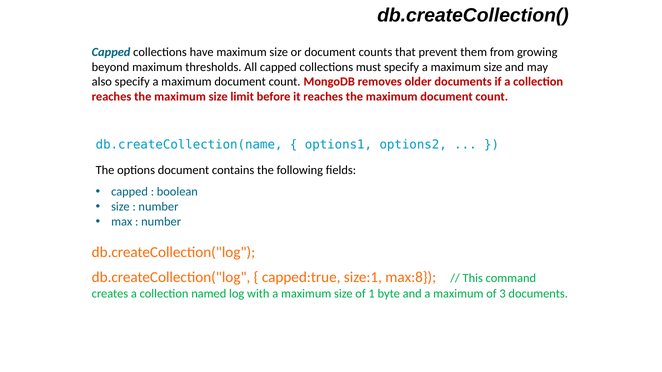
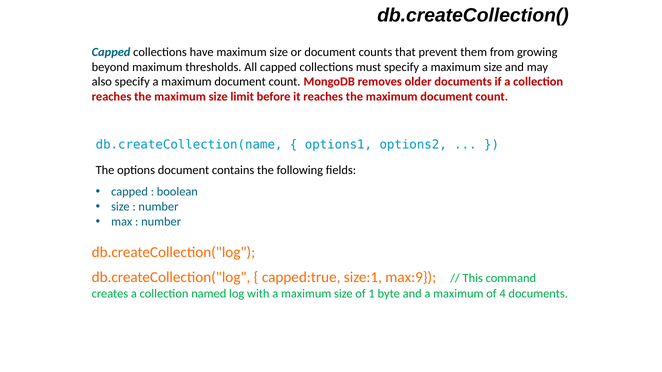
max:8: max:8 -> max:9 (411, 277)
3: 3 -> 4 (503, 294)
